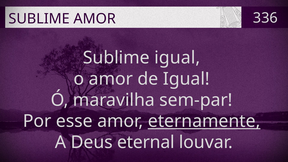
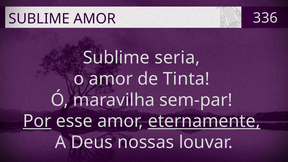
Sublime igual: igual -> seria (177, 58)
de Igual: Igual -> Tinta (186, 79)
Por underline: none -> present (37, 121)
eternal: eternal -> nossas (146, 142)
